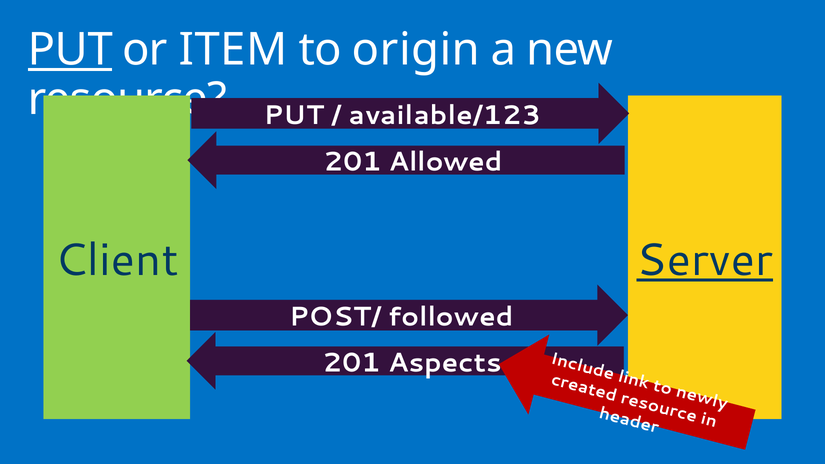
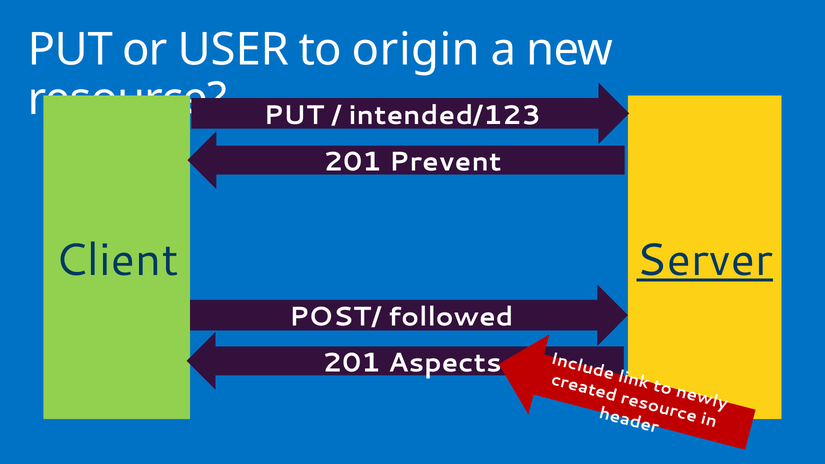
PUT underline: present -> none (70, 50)
ITEM: ITEM -> USER (233, 50)
available/123: available/123 -> intended/123 (445, 115)
Allowed: Allowed -> Prevent (446, 162)
